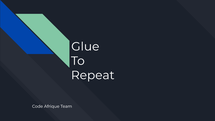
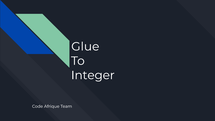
Repeat: Repeat -> Integer (93, 75)
